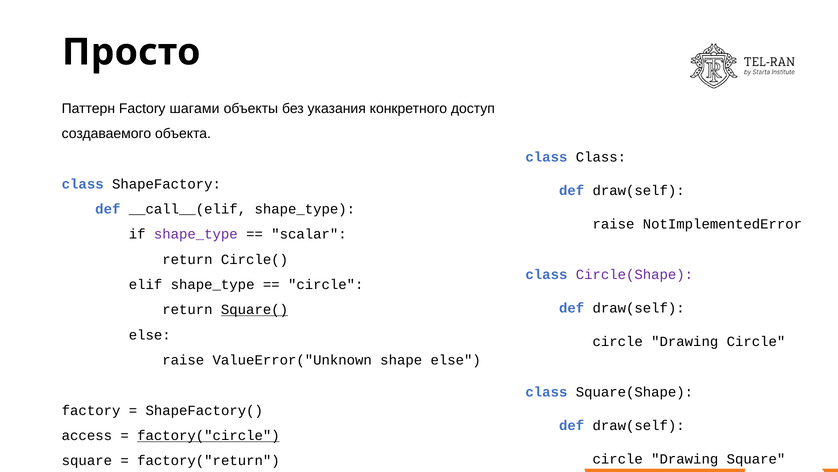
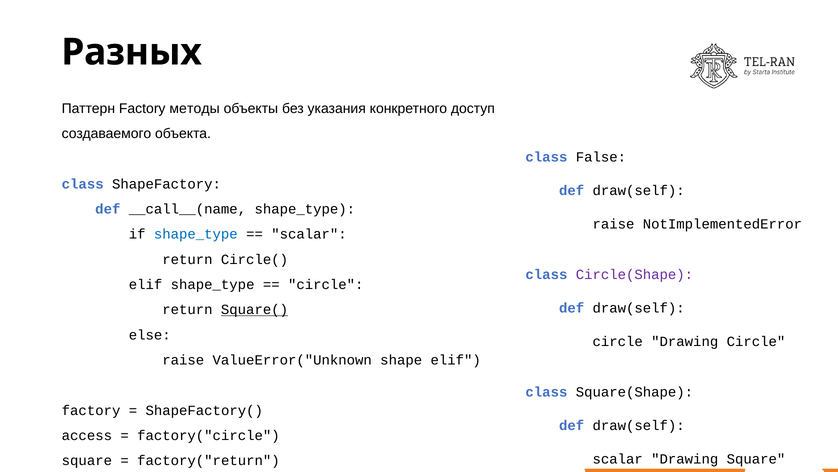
Просто: Просто -> Разных (132, 52)
шагами: шагами -> методы (195, 108)
class Class: Class -> False (601, 157)
__call__(elif: __call__(elif -> __call__(name (187, 209)
shape_type colour: purple -> blue (196, 234)
shape else: else -> elif (456, 360)
factory("circle underline: present -> none (208, 435)
circle: circle -> scalar (618, 459)
